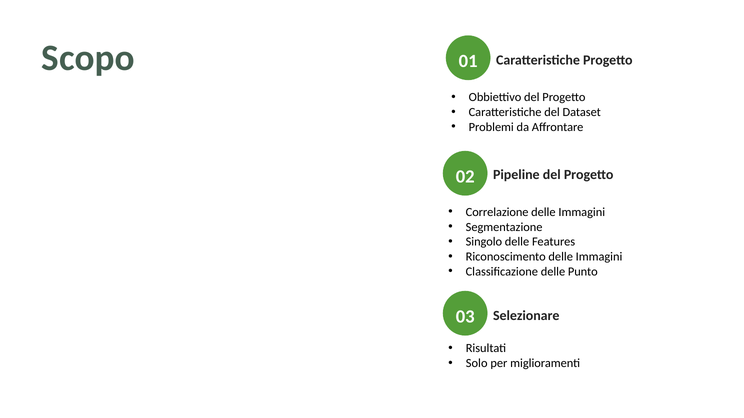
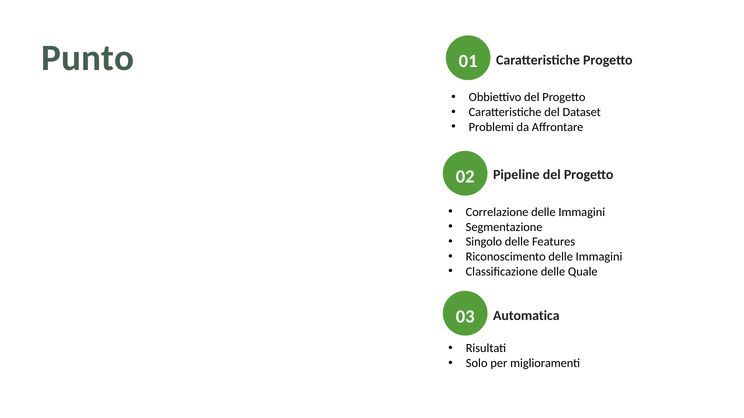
Scopo: Scopo -> Punto (88, 58)
Punto: Punto -> Quale (583, 272)
Selezionare: Selezionare -> Automatica (526, 316)
